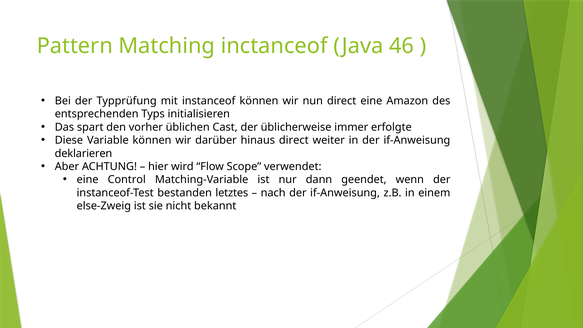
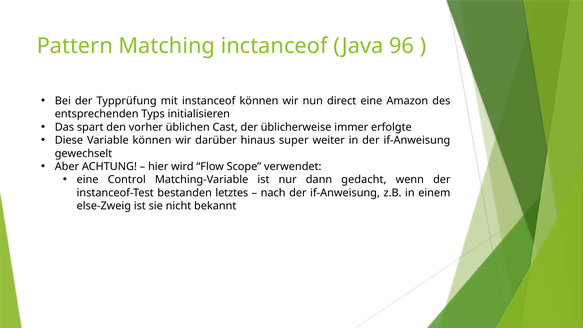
46: 46 -> 96 (402, 46)
hinaus direct: direct -> super (294, 140)
deklarieren: deklarieren -> gewechselt (83, 153)
geendet: geendet -> gedacht (364, 180)
